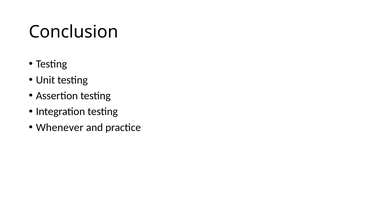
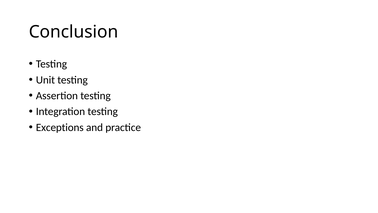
Whenever: Whenever -> Exceptions (60, 127)
